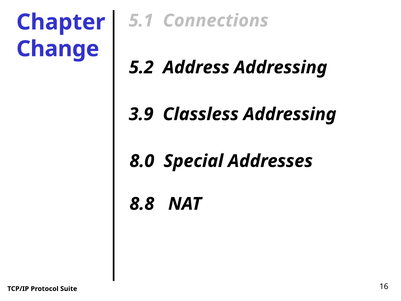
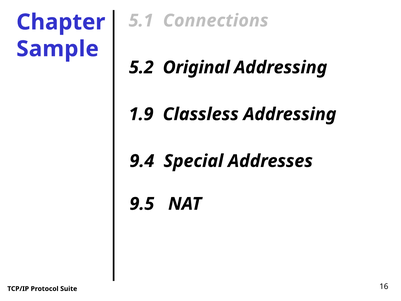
Change: Change -> Sample (58, 49)
Address: Address -> Original (196, 67)
3.9: 3.9 -> 1.9 (141, 114)
8.0: 8.0 -> 9.4 (142, 161)
8.8: 8.8 -> 9.5 (142, 204)
